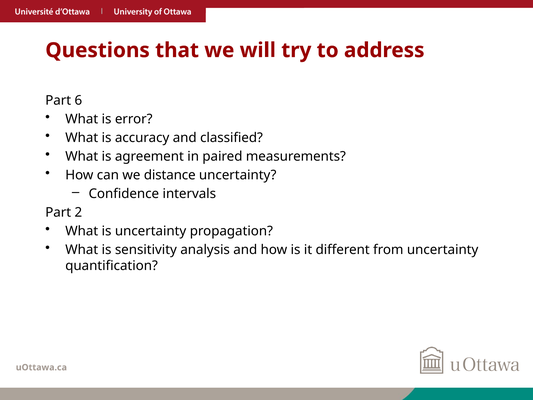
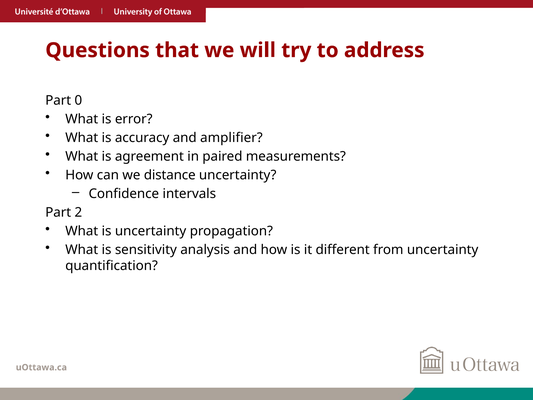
6: 6 -> 0 (78, 100)
classified: classified -> amplifier (231, 138)
